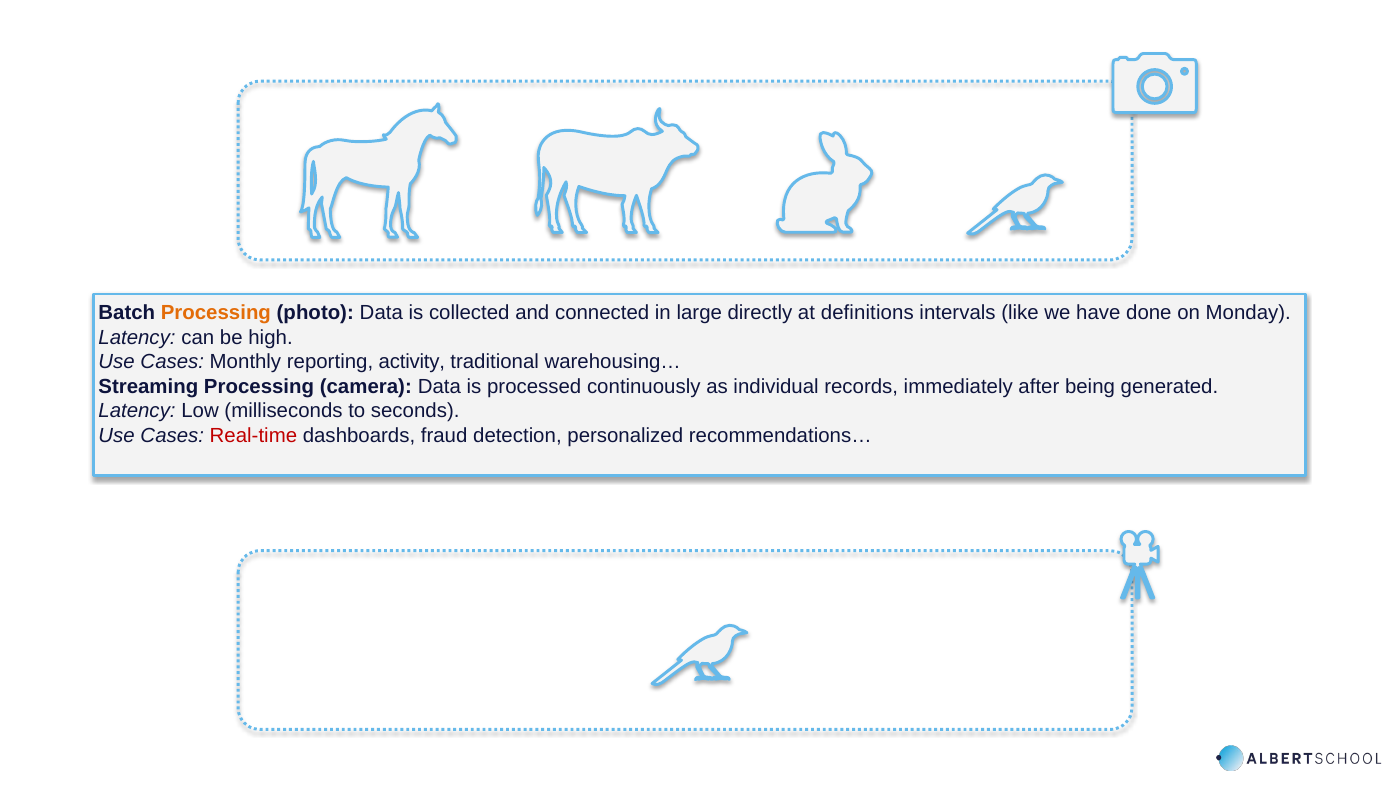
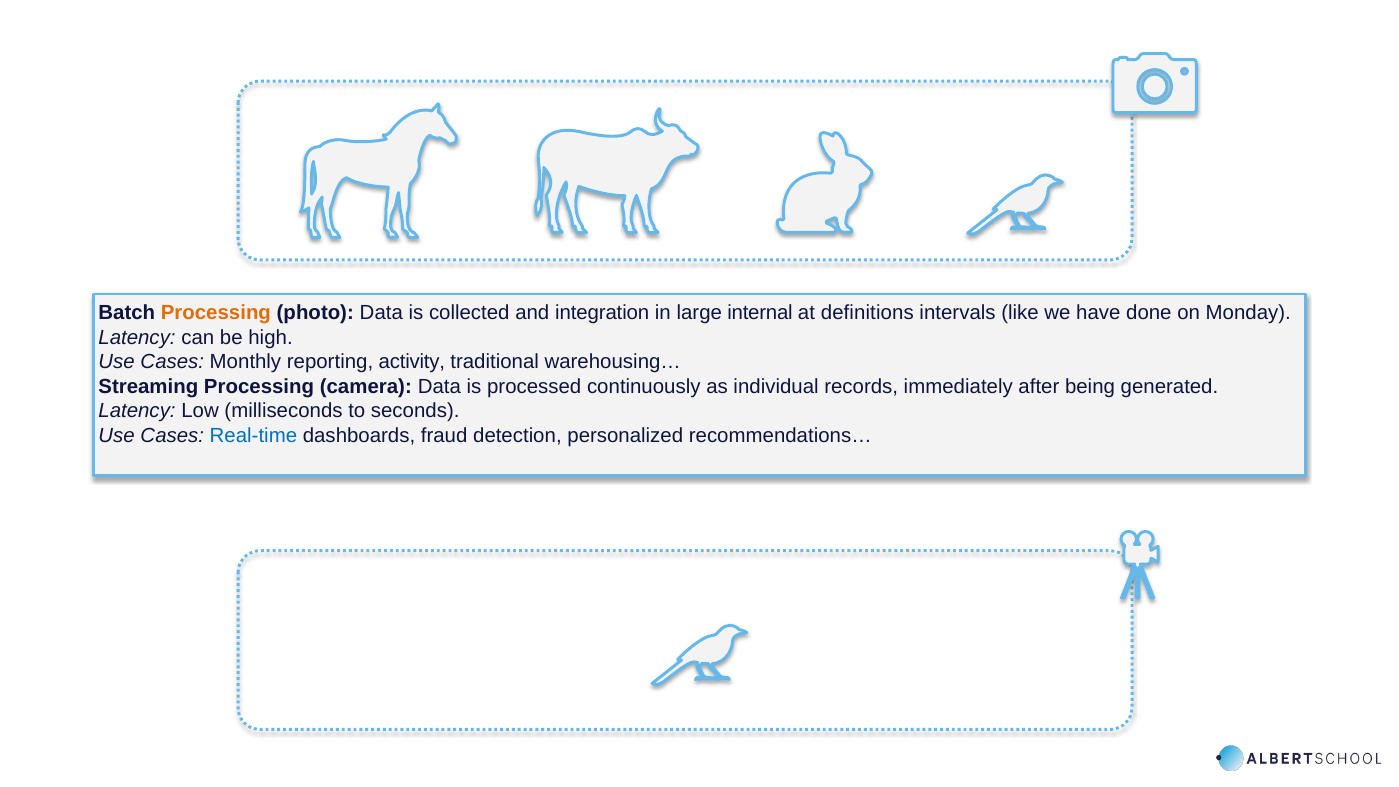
connected: connected -> integration (602, 313)
directly: directly -> internal (760, 313)
Real-time colour: red -> blue (253, 435)
